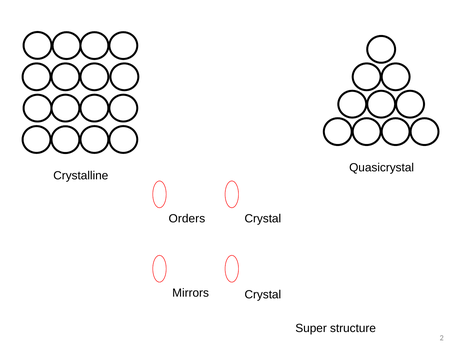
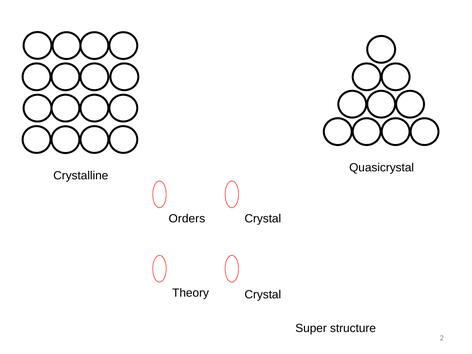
Mirrors: Mirrors -> Theory (191, 293)
